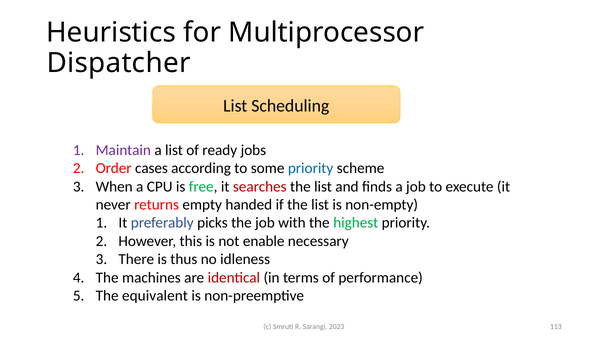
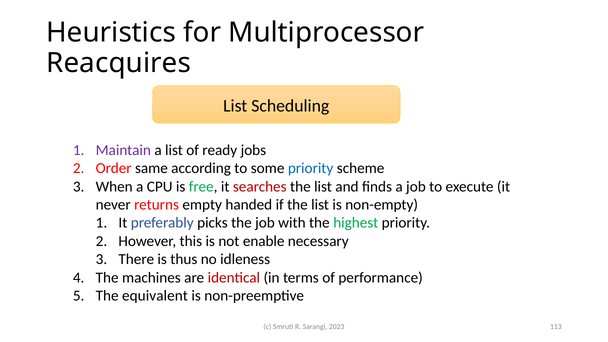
Dispatcher: Dispatcher -> Reacquires (119, 63)
cases: cases -> same (151, 168)
